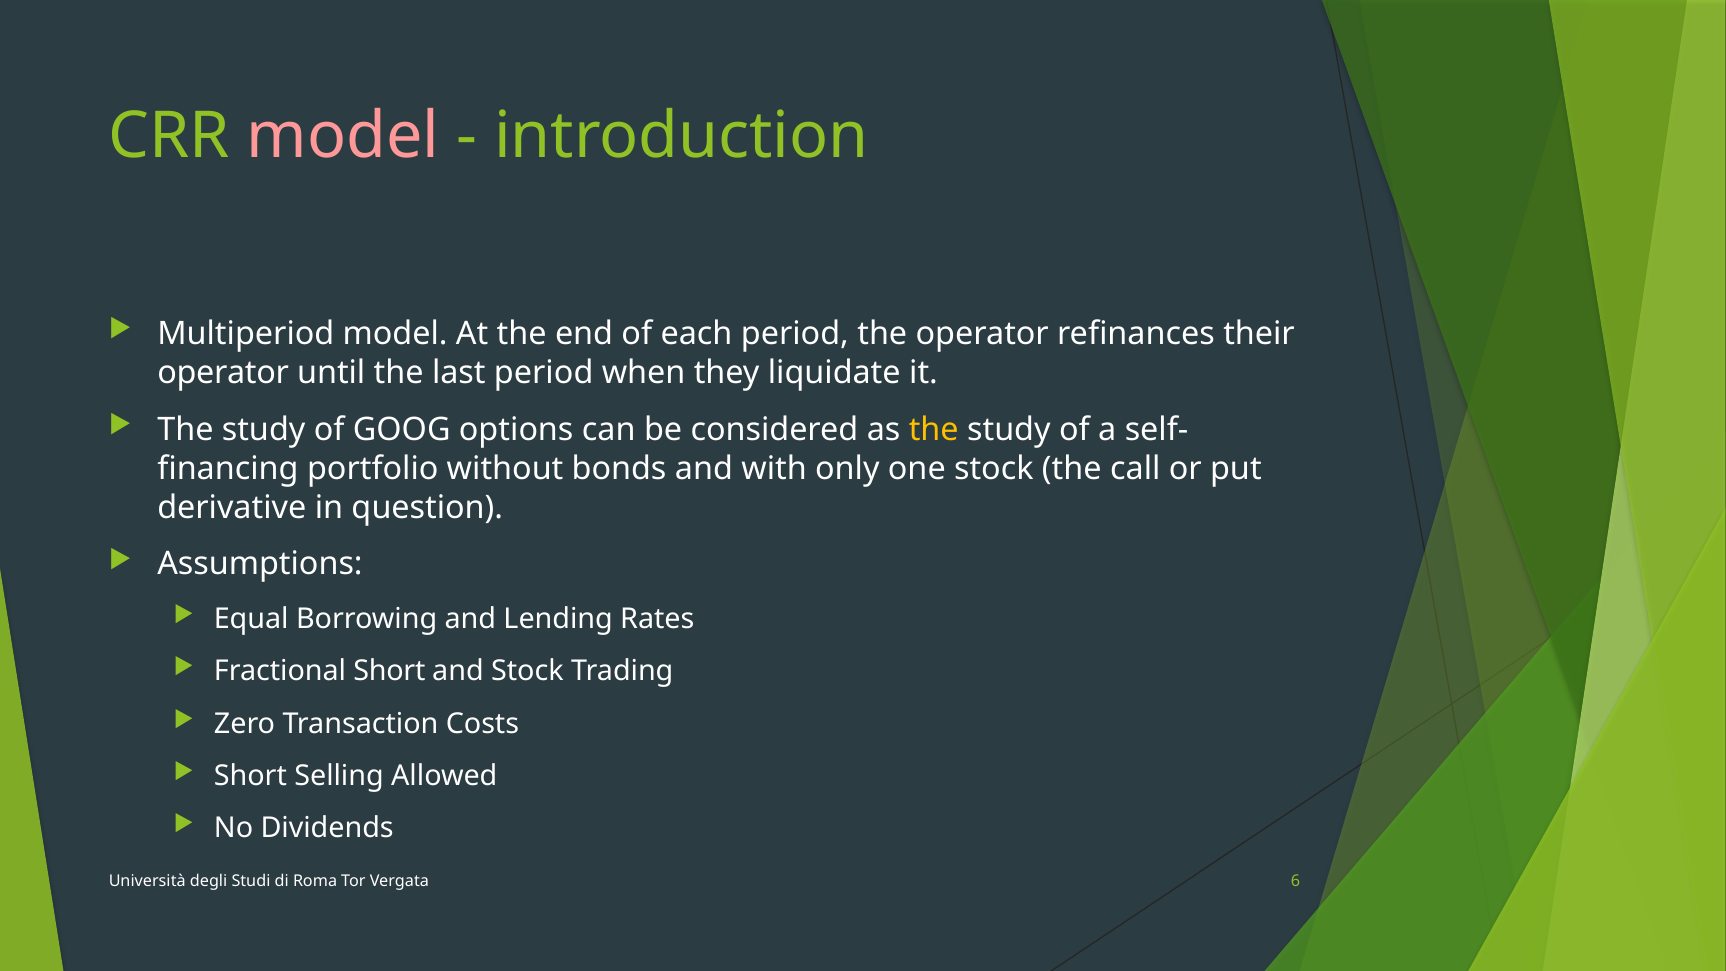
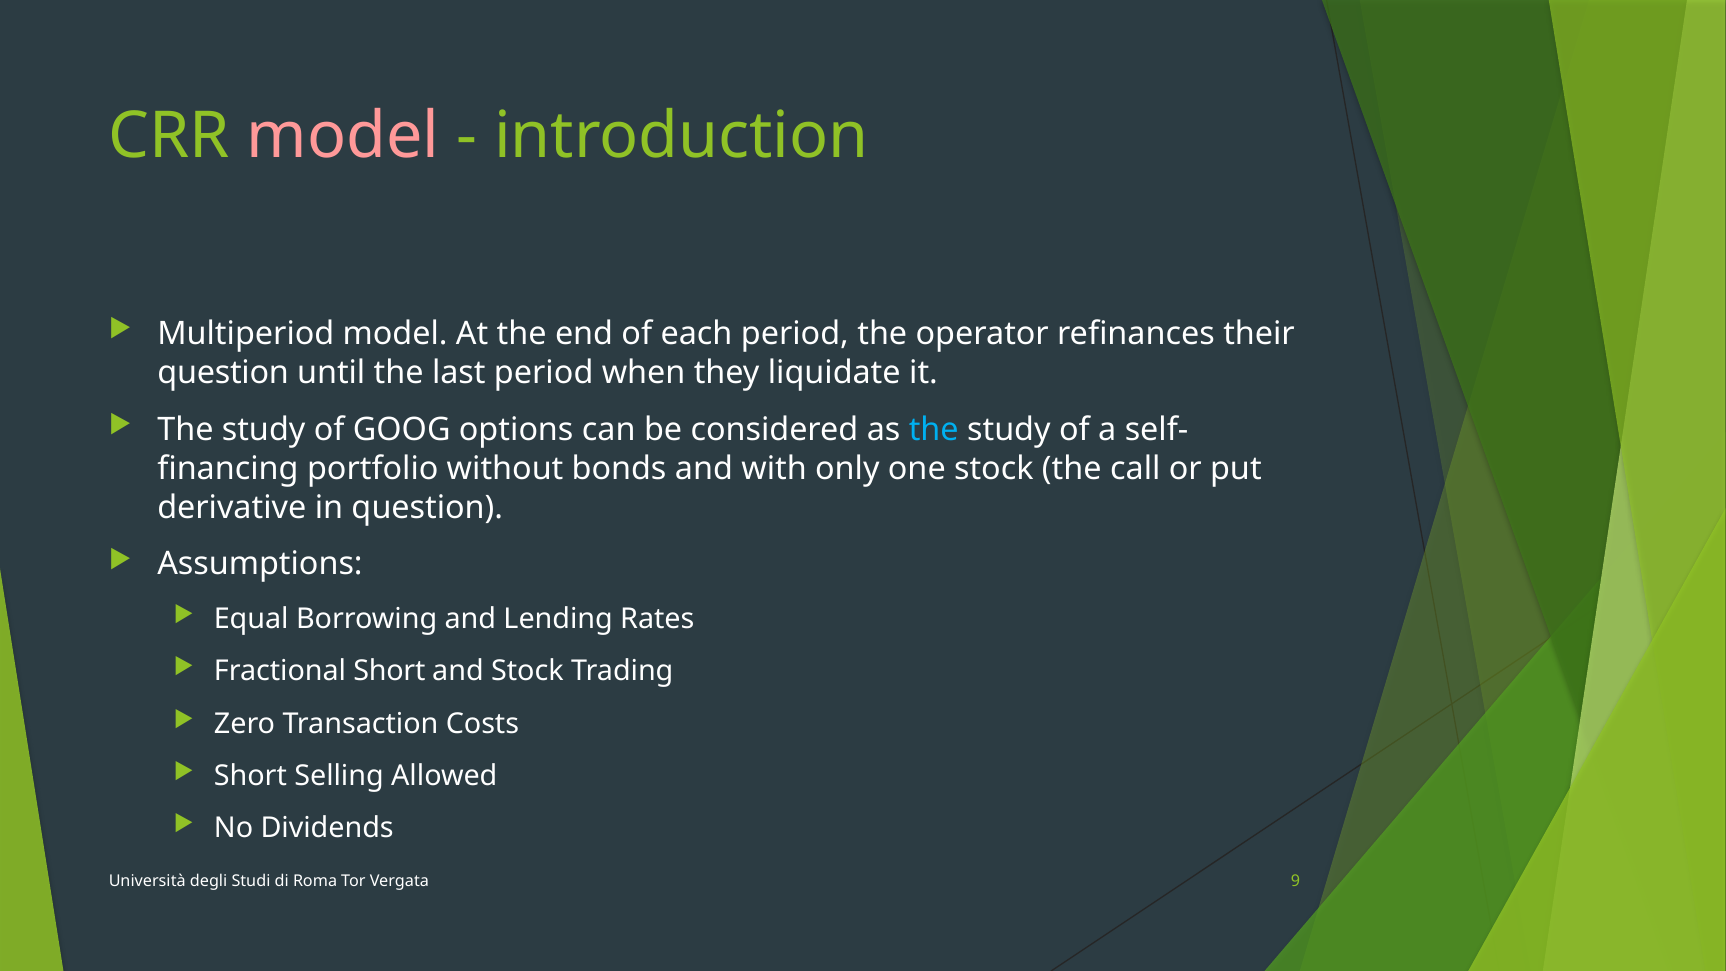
operator: operator -> question (223, 373)
the colour: yellow -> light blue (934, 430)
6: 6 -> 9 (1296, 881)
